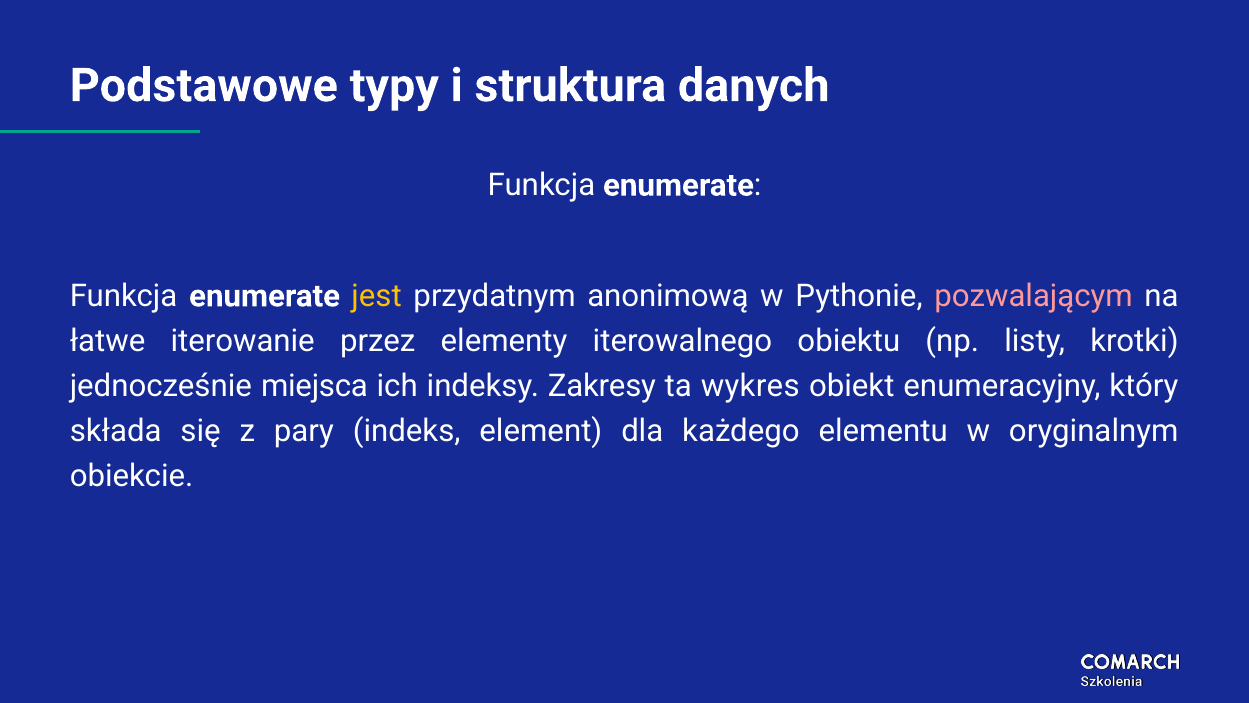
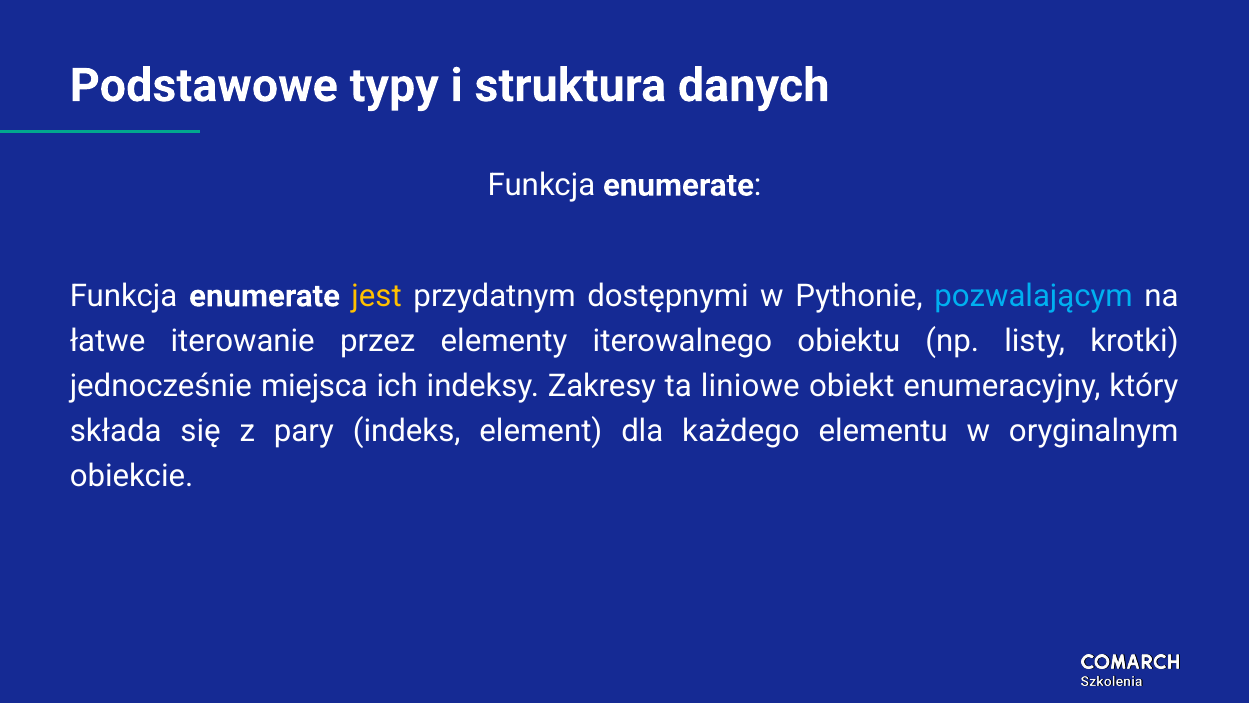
anonimową: anonimową -> dostępnymi (668, 296)
pozwalającym colour: pink -> light blue (1034, 296)
wykres: wykres -> liniowe (750, 386)
